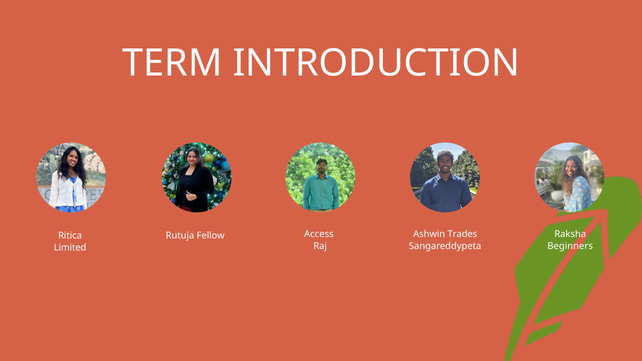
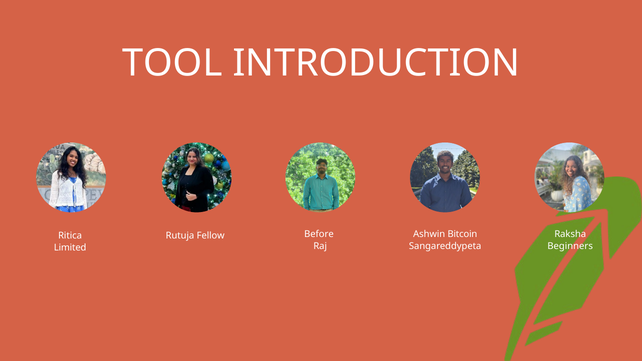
TERM: TERM -> TOOL (172, 63)
Access: Access -> Before (319, 234)
Trades: Trades -> Bitcoin (462, 234)
